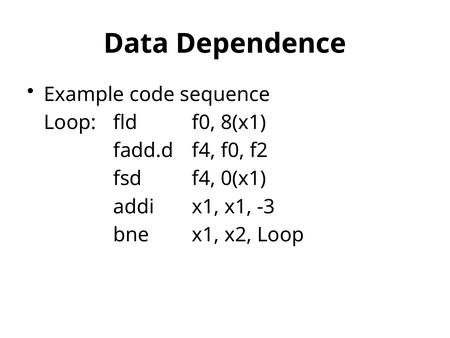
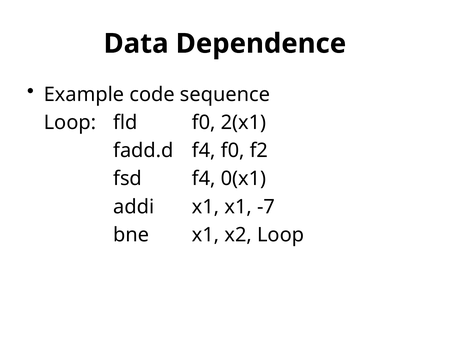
8(x1: 8(x1 -> 2(x1 (244, 122)
-3: -3 -> -7 (266, 206)
